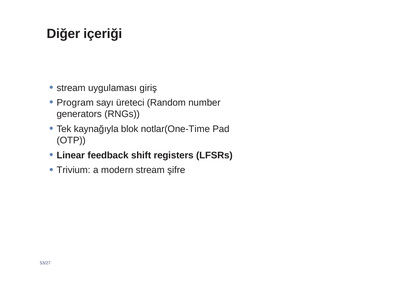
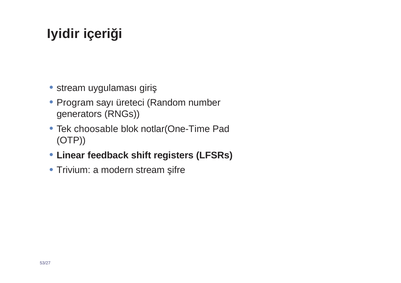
Diğer: Diğer -> Iyidir (63, 34)
kaynağıyla: kaynağıyla -> choosable (96, 129)
